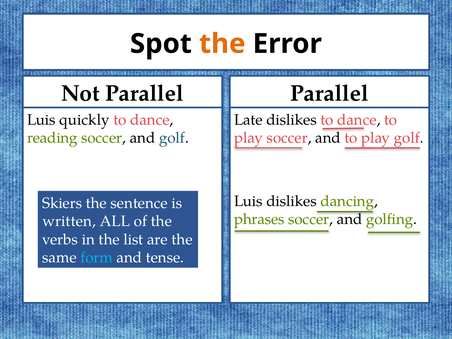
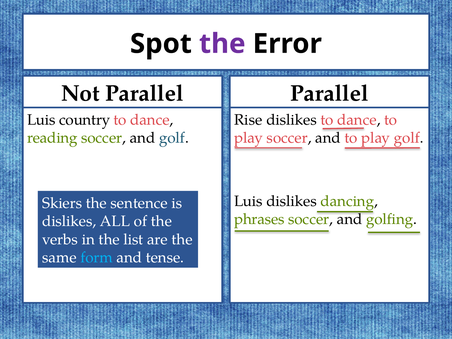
the colour: orange -> purple (222, 44)
quickly: quickly -> country (85, 120)
Late: Late -> Rise (248, 120)
written: written -> dislikes (69, 221)
